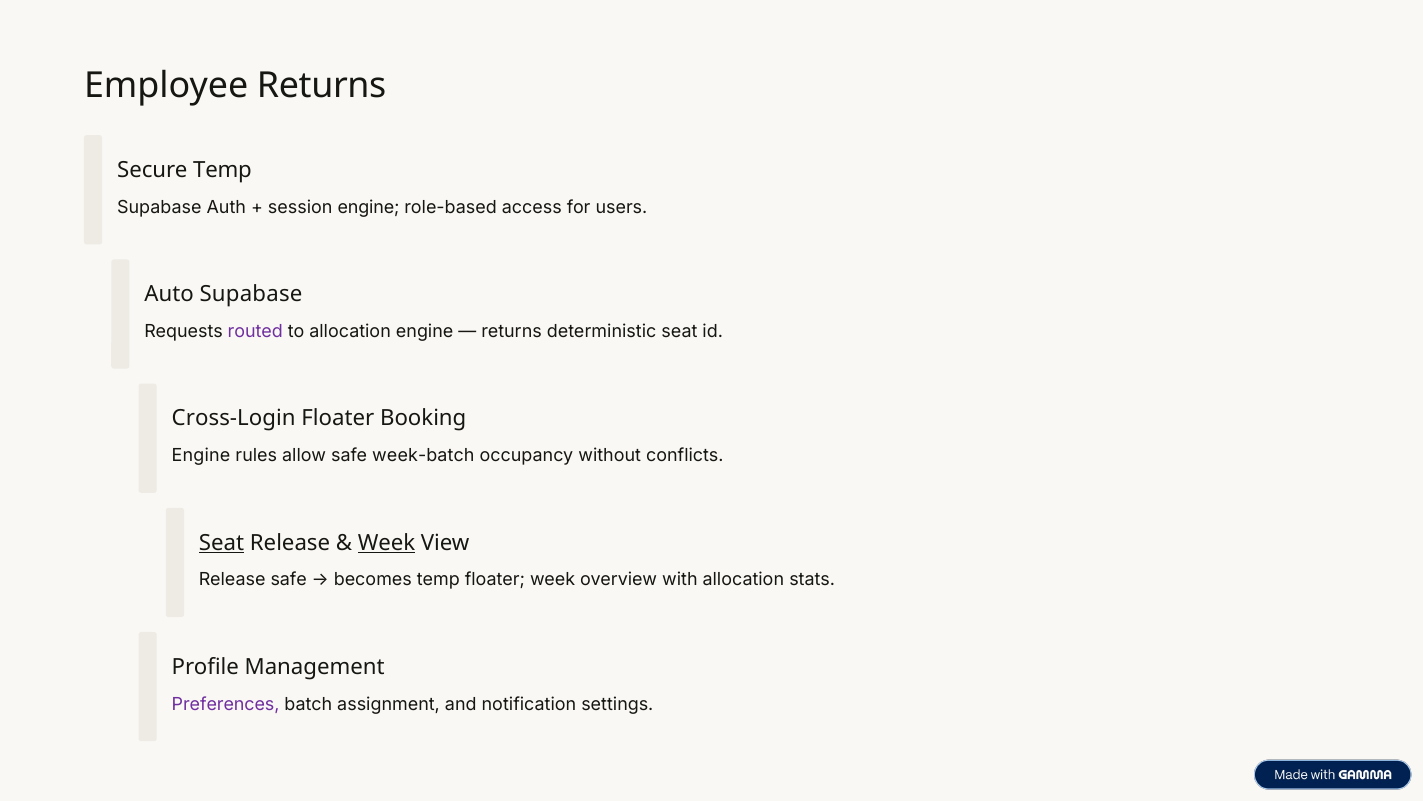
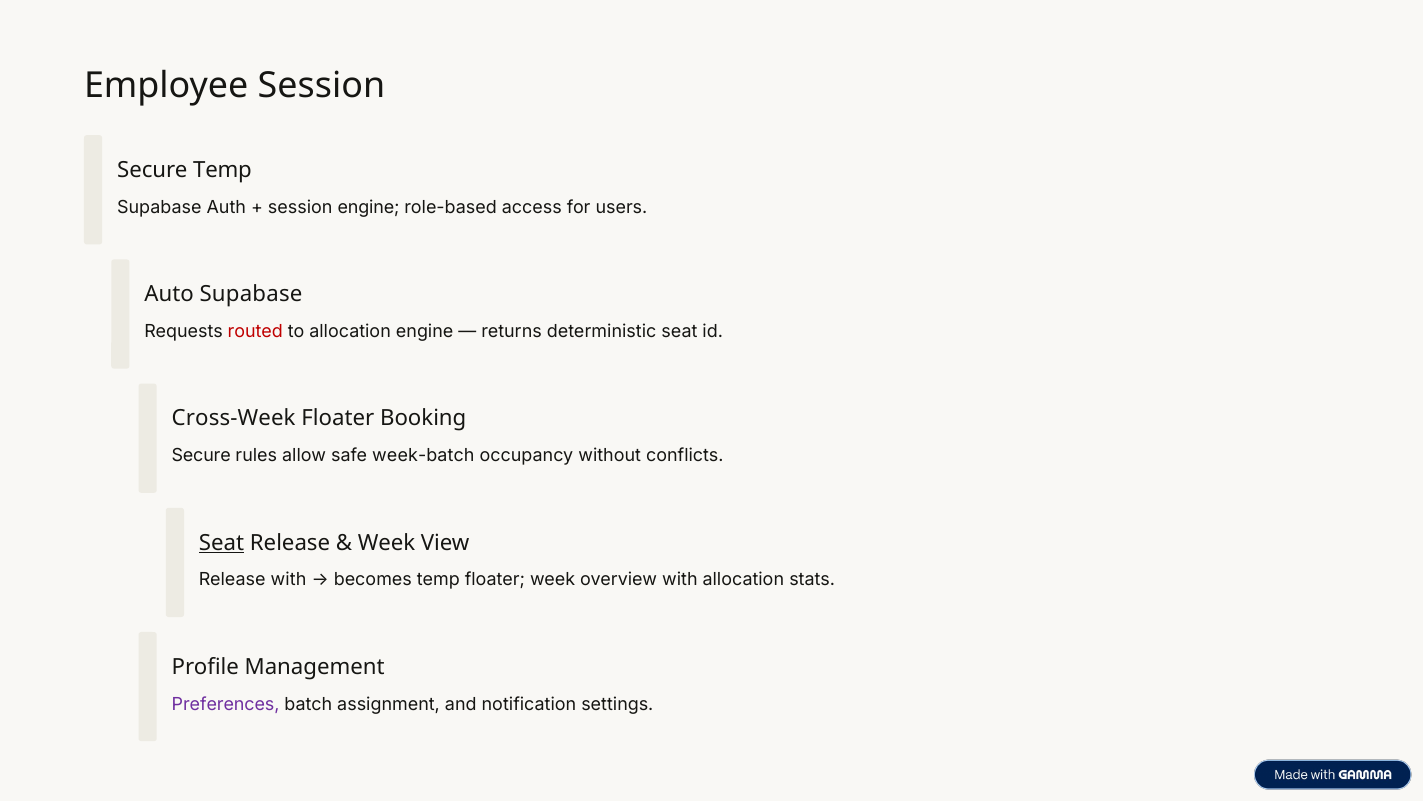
Employee Returns: Returns -> Session (321, 86)
routed colour: purple -> red (255, 331)
Cross-Login: Cross-Login -> Cross-Week (234, 418)
Engine: Engine -> Secure (201, 455)
Week underline: present -> none (387, 542)
Release safe: safe -> with (289, 579)
